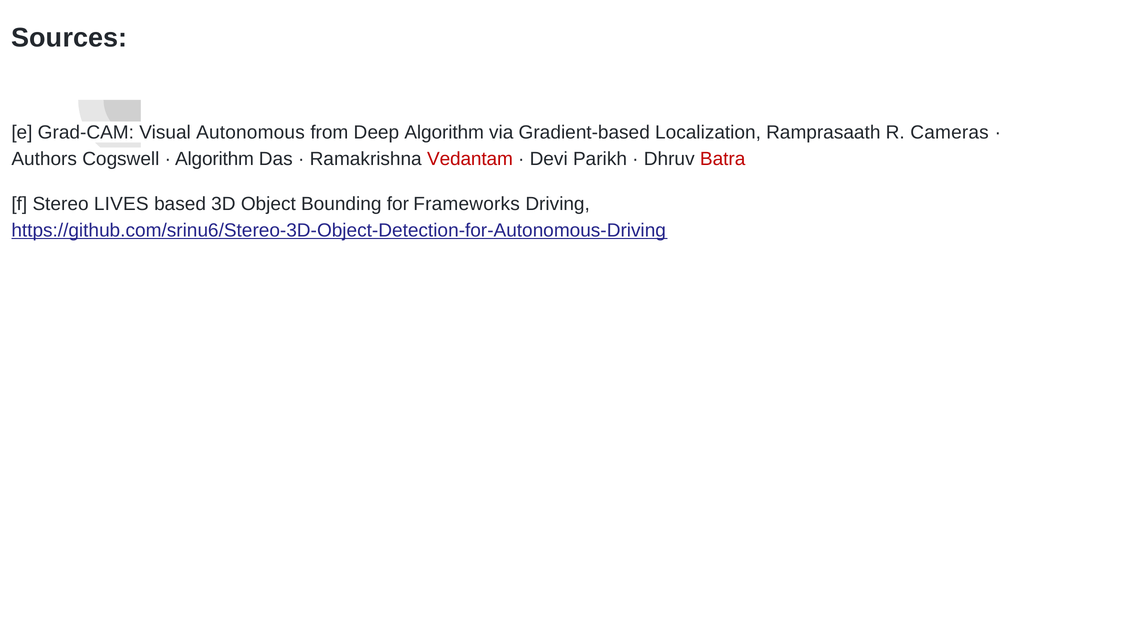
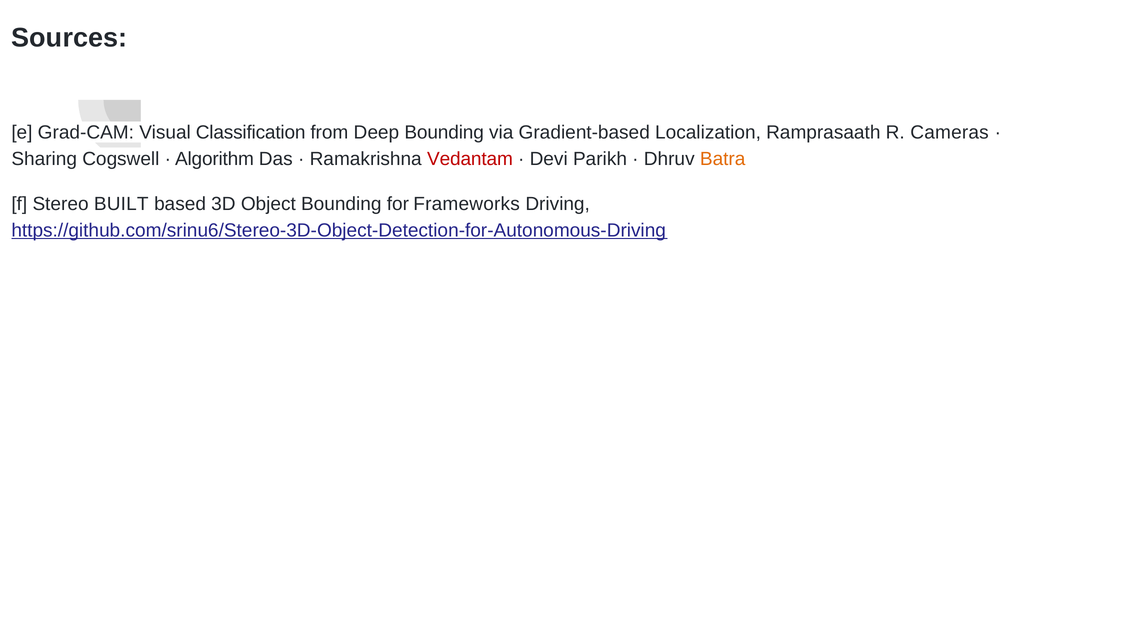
Autonomous: Autonomous -> Classification (251, 133)
Deep Algorithm: Algorithm -> Bounding (444, 133)
Authors: Authors -> Sharing (44, 159)
Batra colour: red -> orange (723, 159)
LIVES: LIVES -> BUILT (121, 204)
